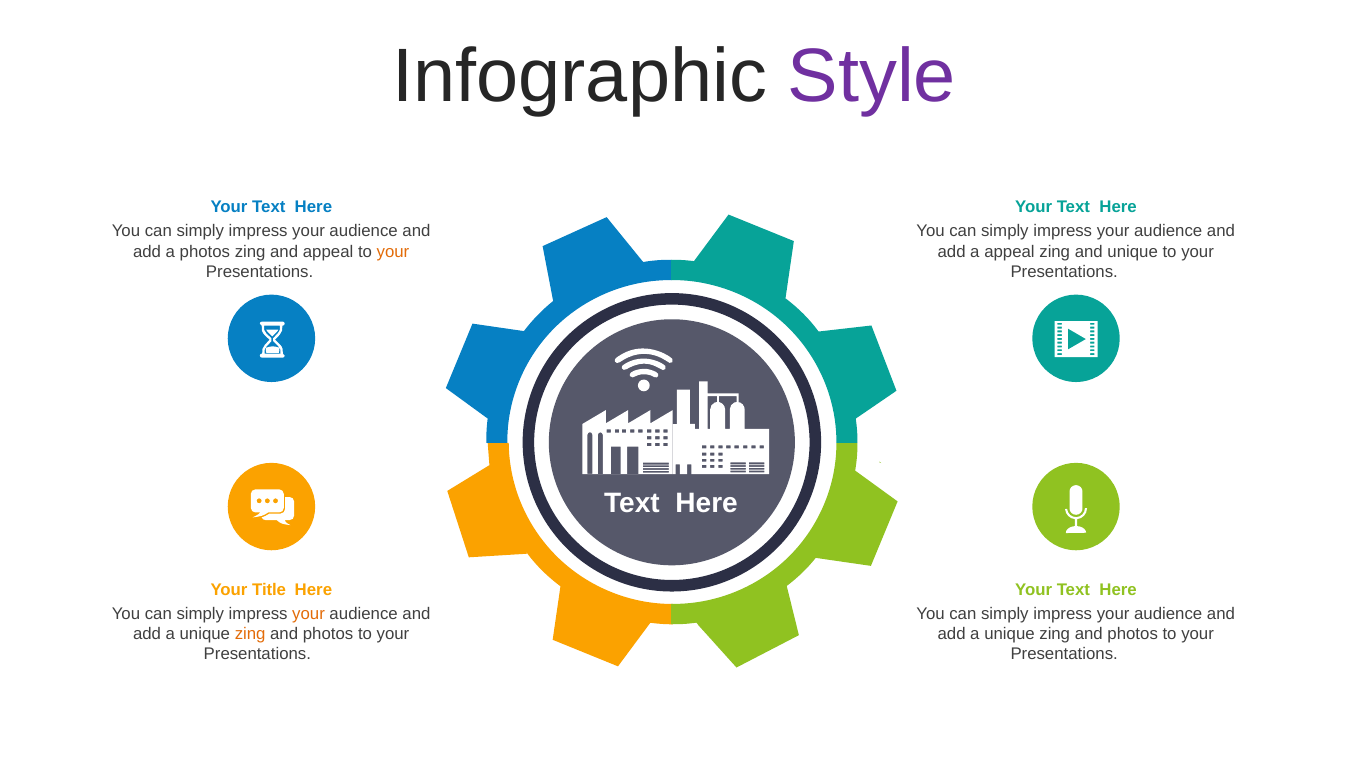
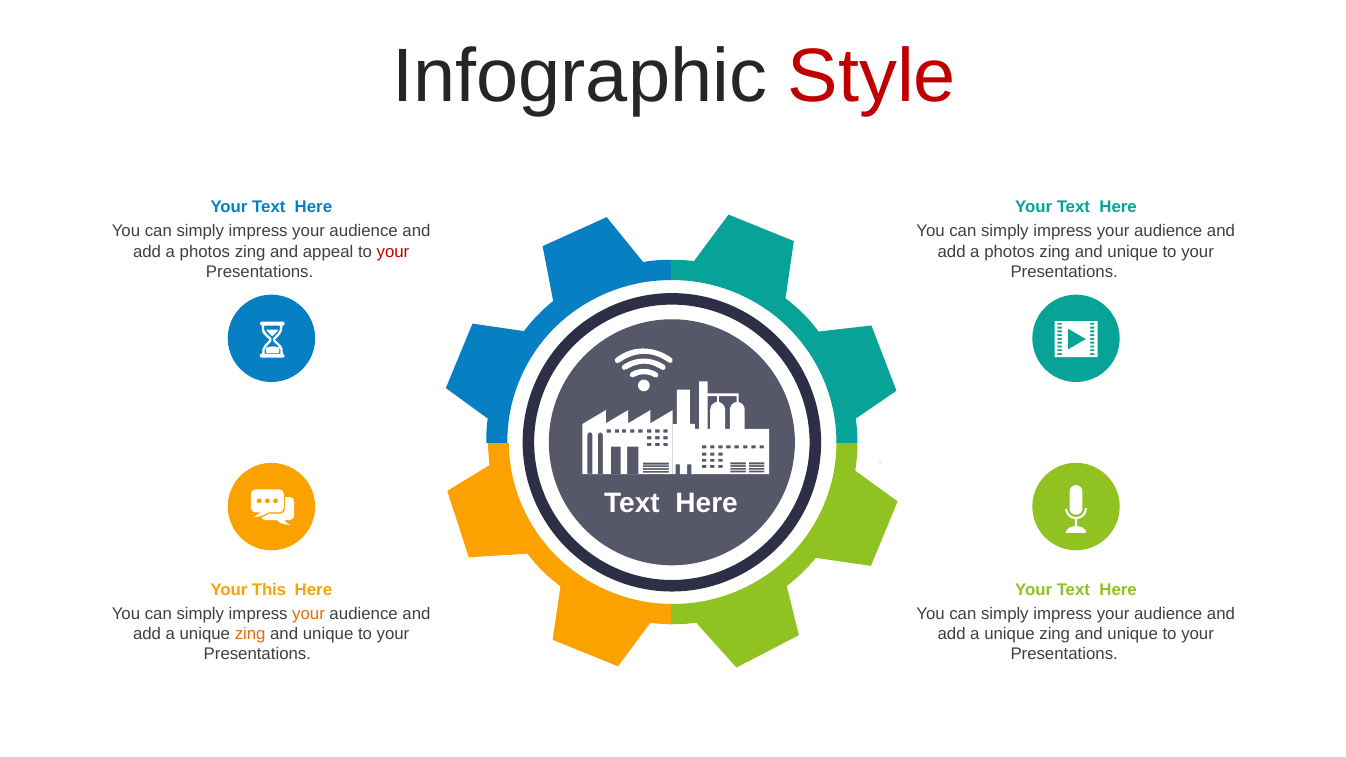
Style colour: purple -> red (872, 77)
your colour: orange -> red (393, 252)
appeal: appeal -> photos (1009, 252)
Title: Title -> This (269, 590)
photos: photos -> unique (328, 634)
photos: photos -> unique (1133, 634)
